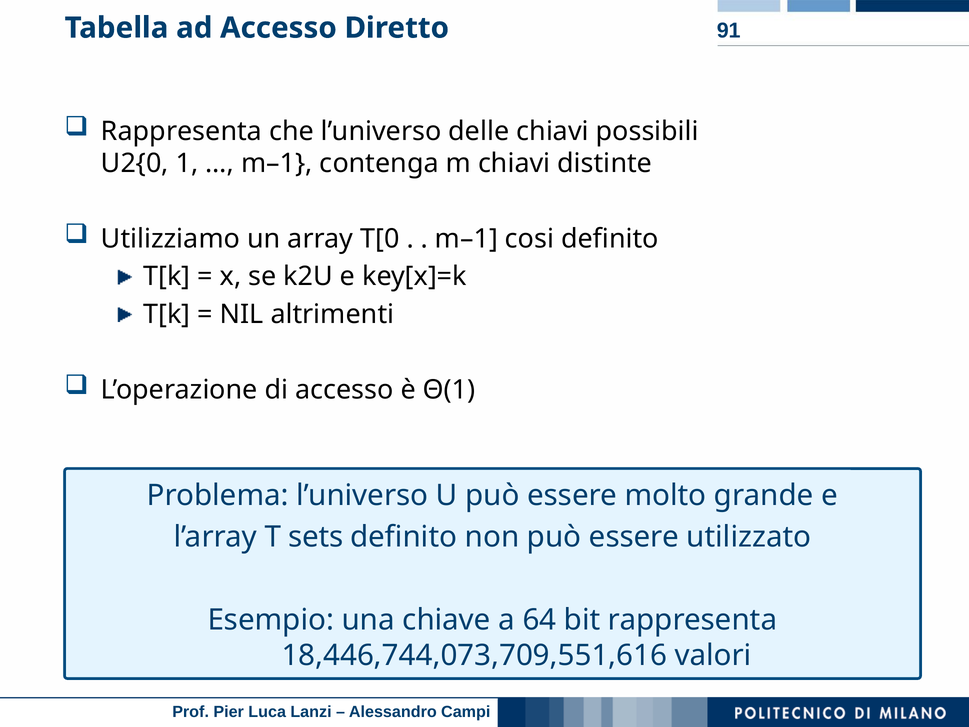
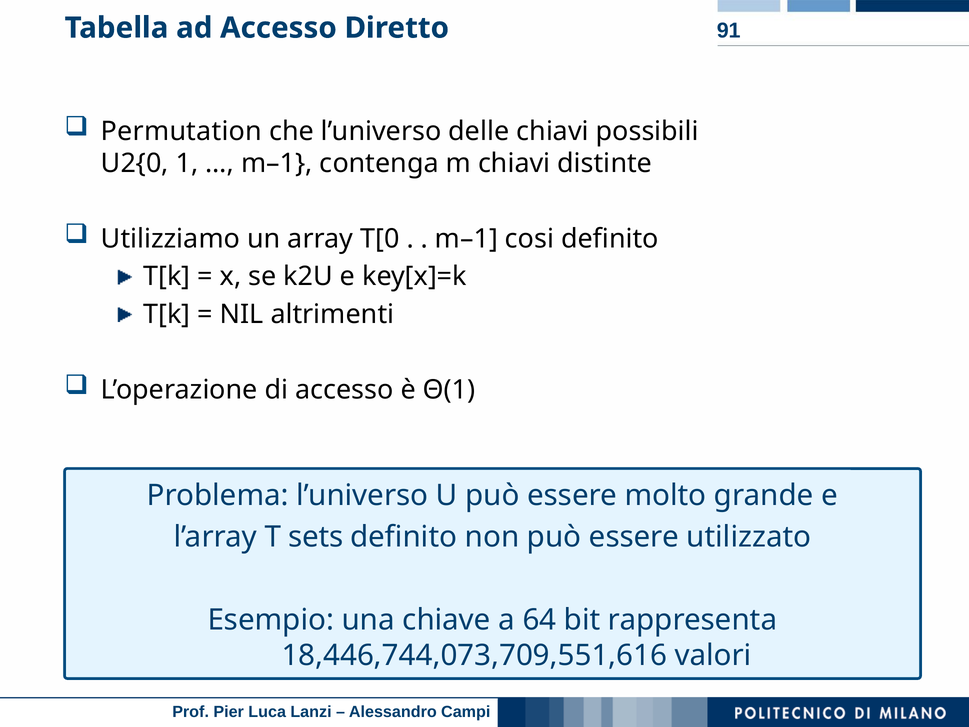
Rappresenta: Rappresenta -> Permutation (181, 131)
